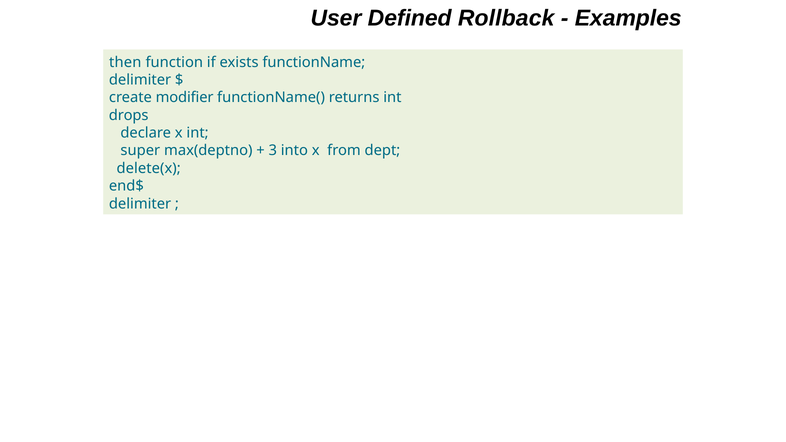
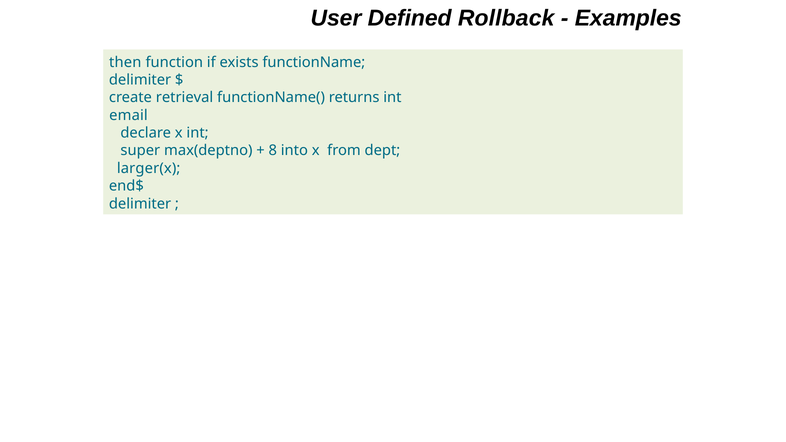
modifier: modifier -> retrieval (185, 98)
drops: drops -> email (129, 115)
3: 3 -> 8 (273, 151)
delete(x: delete(x -> larger(x (149, 168)
